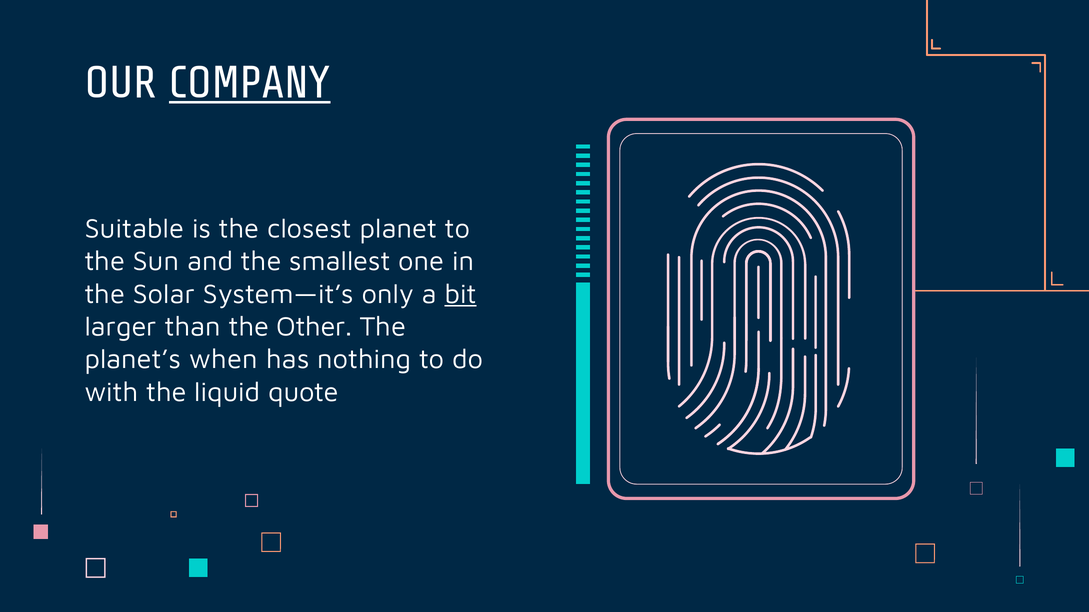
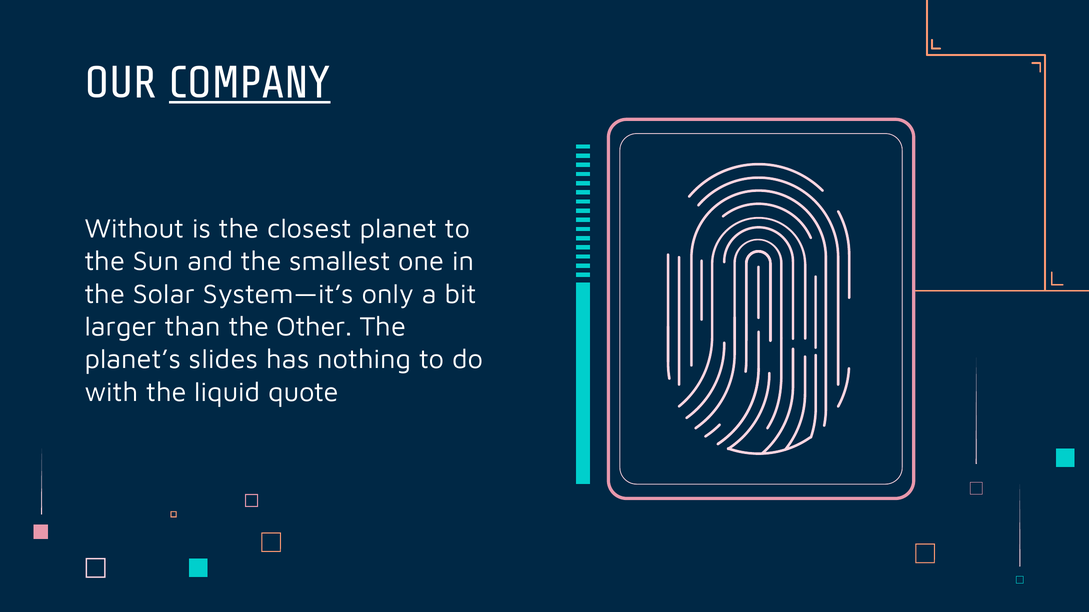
Suitable: Suitable -> Without (134, 229)
bit underline: present -> none (461, 294)
when: when -> slides (224, 360)
